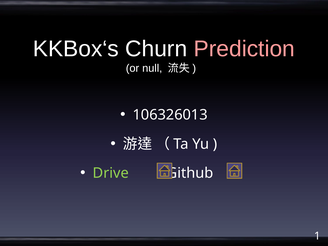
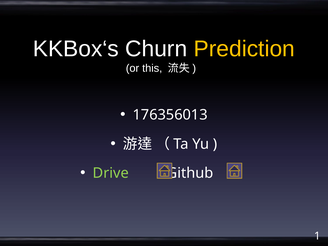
Prediction colour: pink -> yellow (244, 49)
null: null -> this (152, 68)
106326013: 106326013 -> 176356013 (170, 115)
